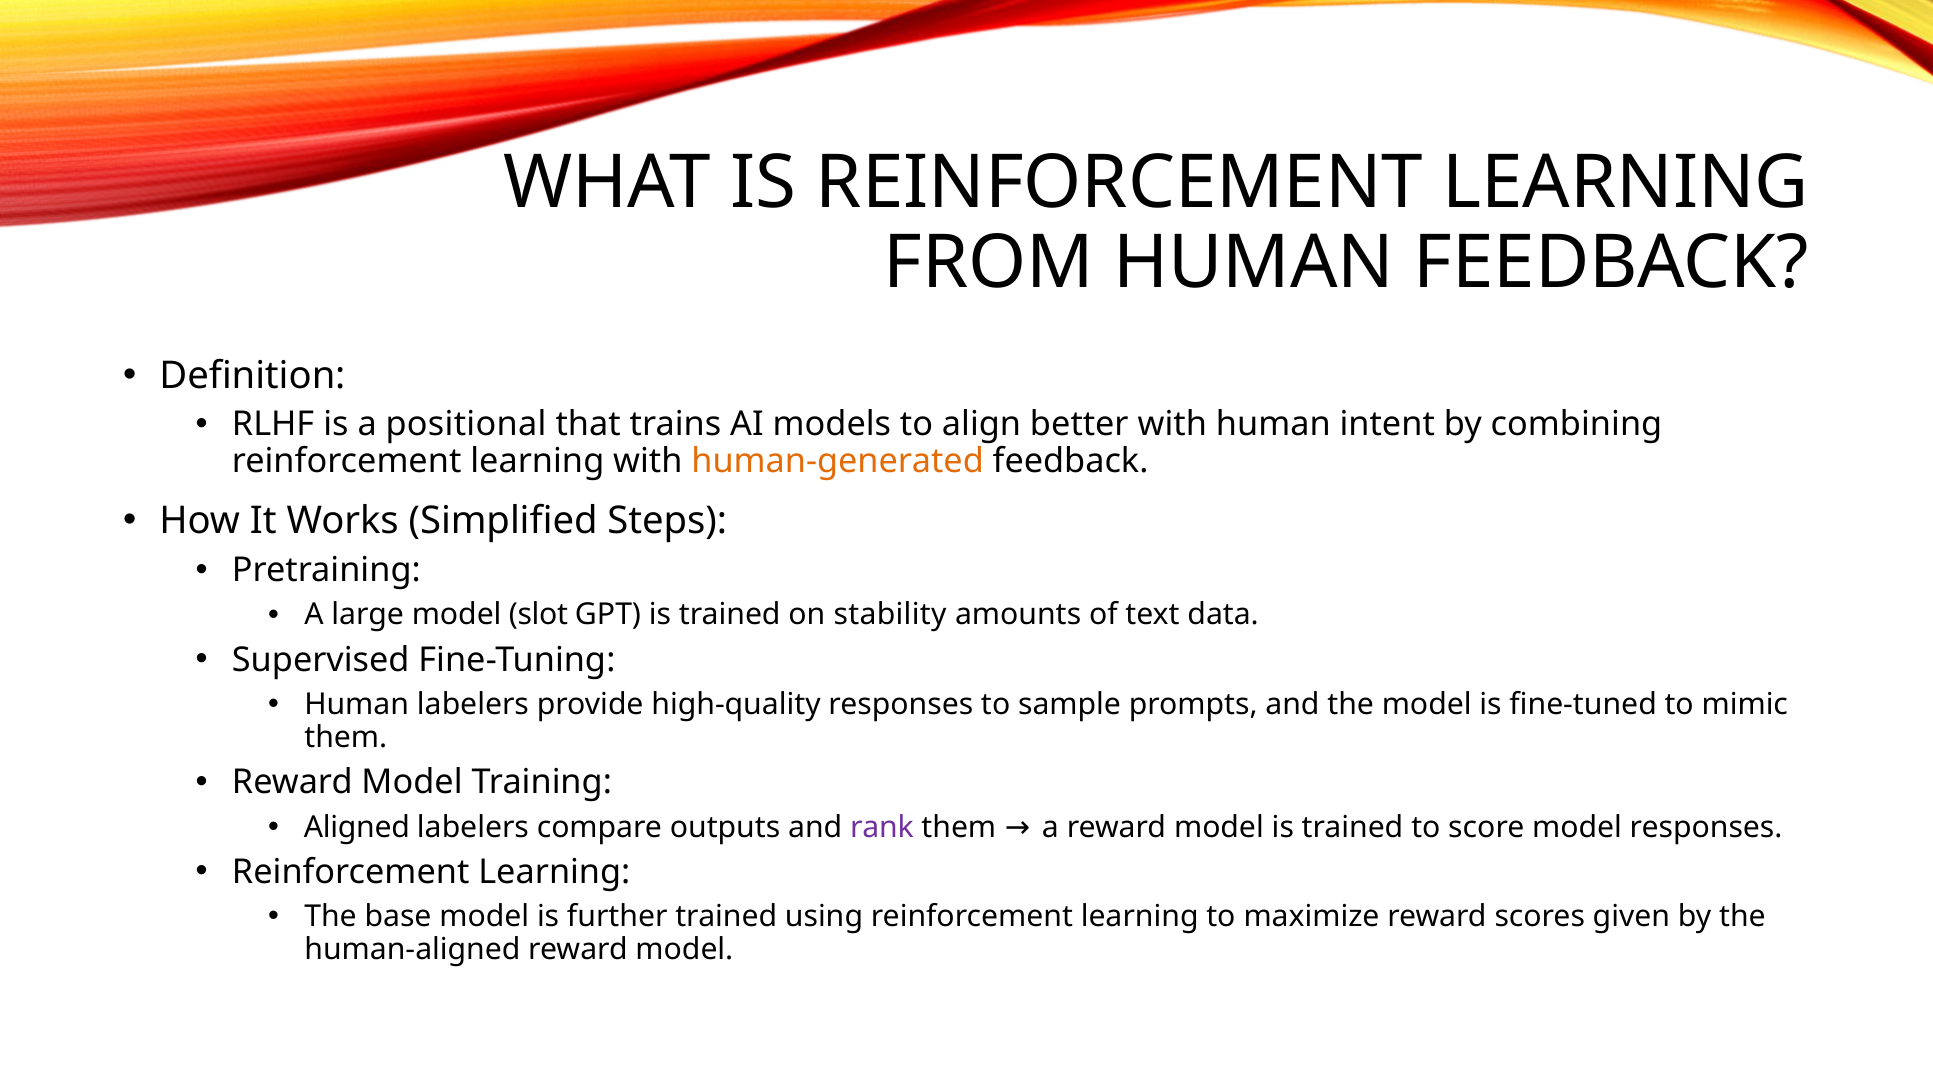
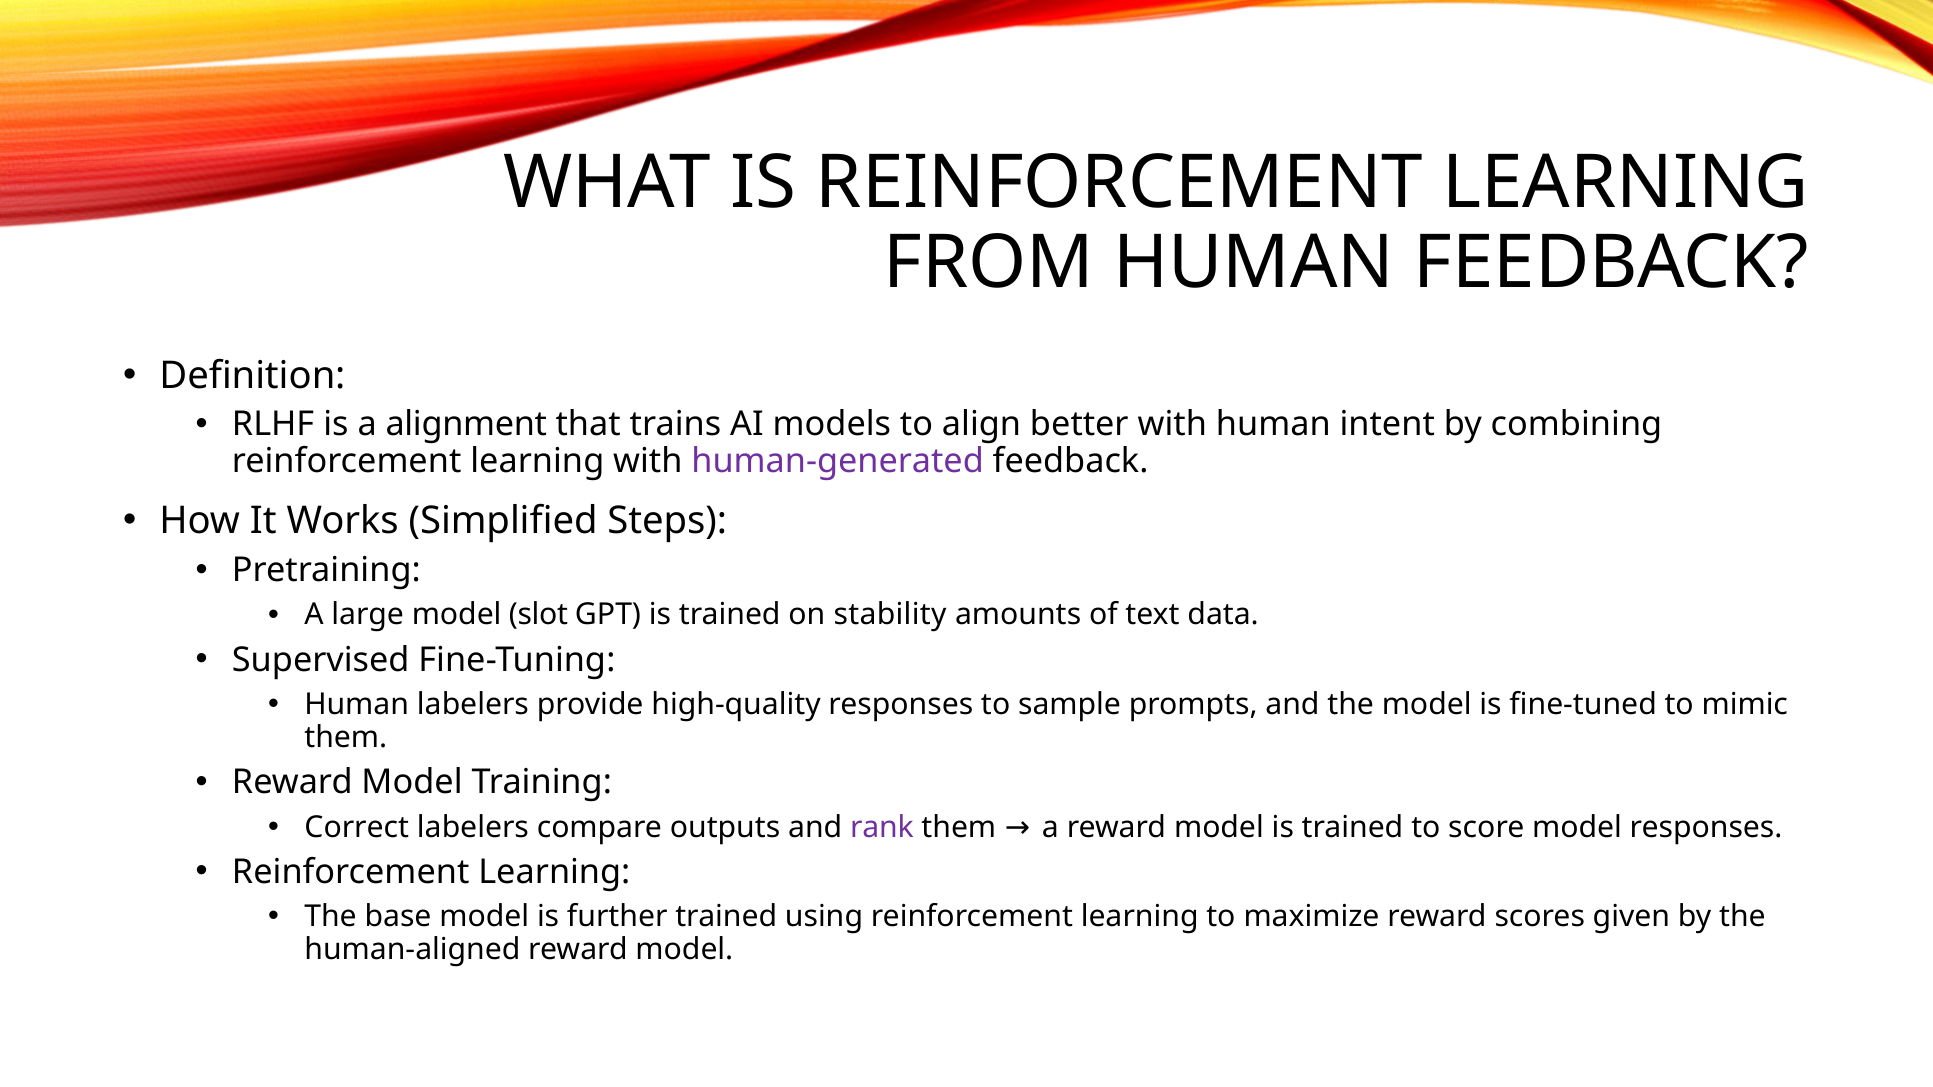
positional: positional -> alignment (466, 425)
human-generated colour: orange -> purple (838, 462)
Aligned: Aligned -> Correct (357, 827)
